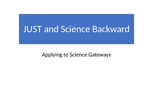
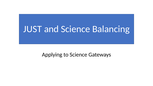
Backward: Backward -> Balancing (111, 29)
